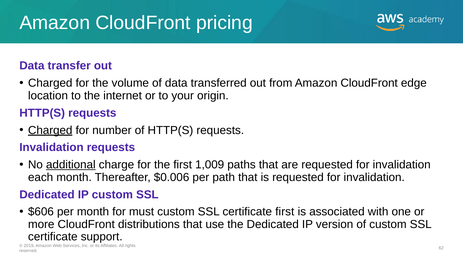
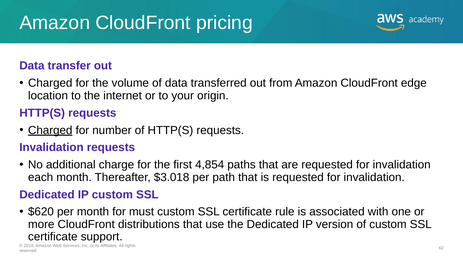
additional underline: present -> none (71, 165)
1,009: 1,009 -> 4,854 (210, 165)
$0.006: $0.006 -> $3.018 (172, 178)
$606: $606 -> $620 (41, 212)
certificate first: first -> rule (285, 212)
